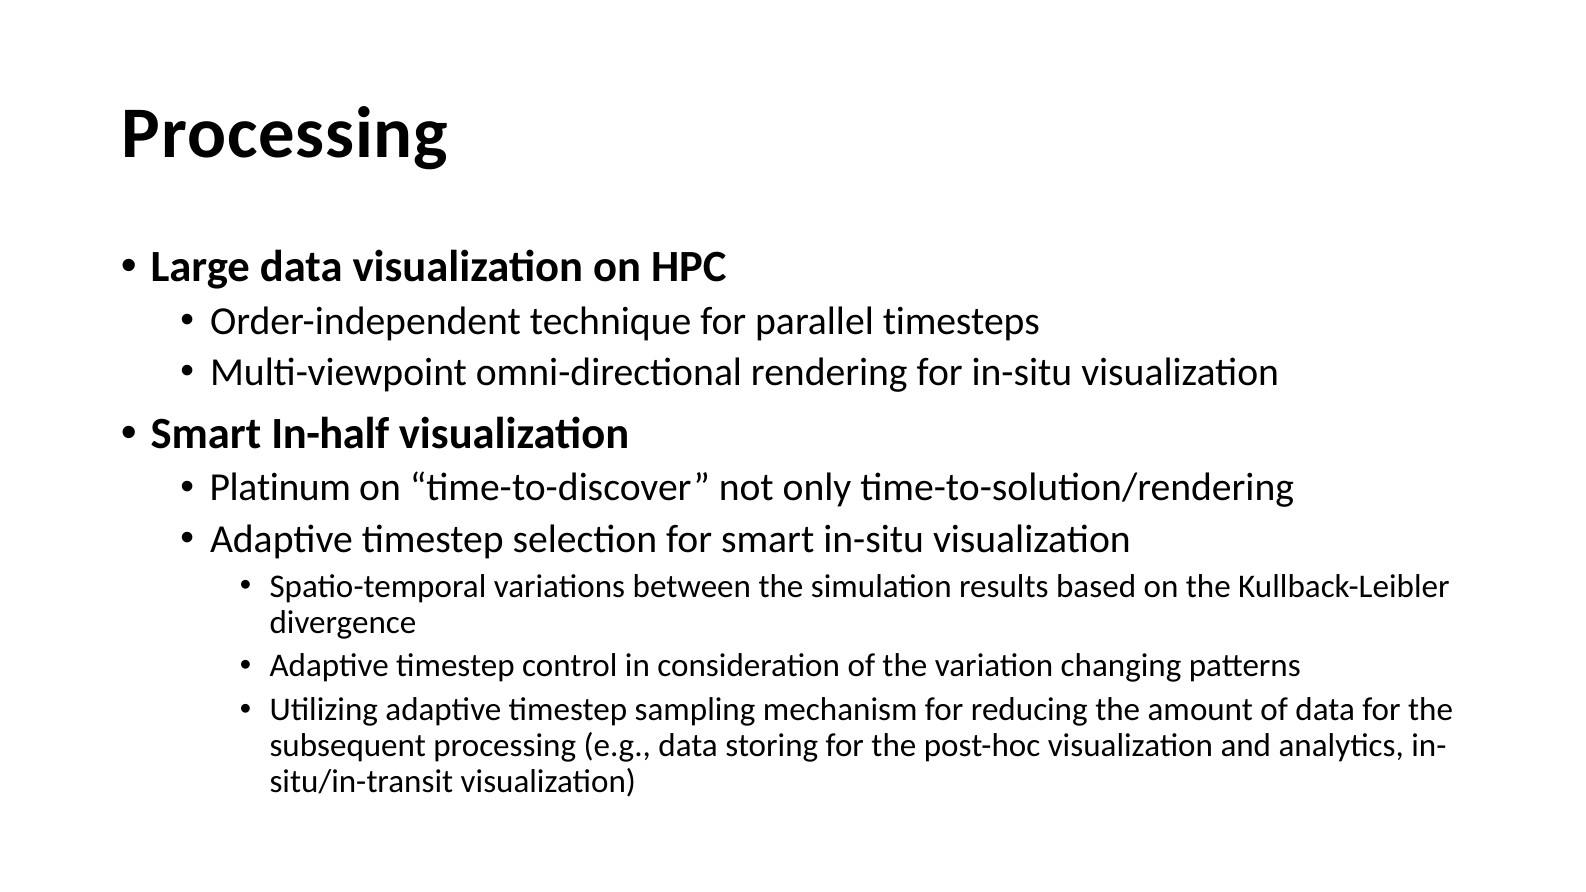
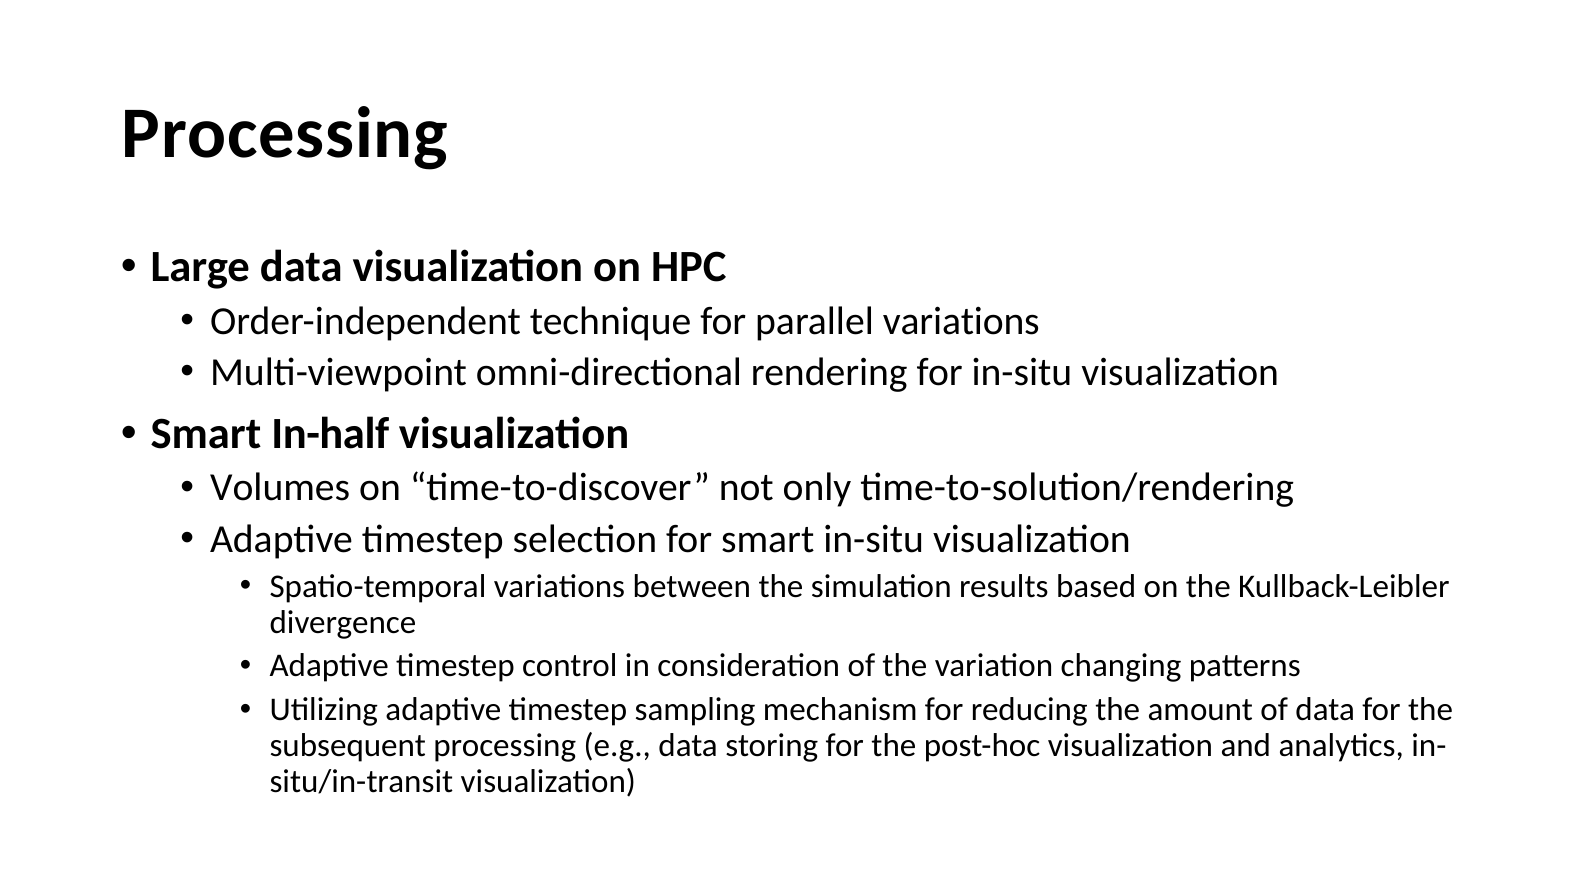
parallel timesteps: timesteps -> variations (961, 321)
Platinum: Platinum -> Volumes (280, 488)
